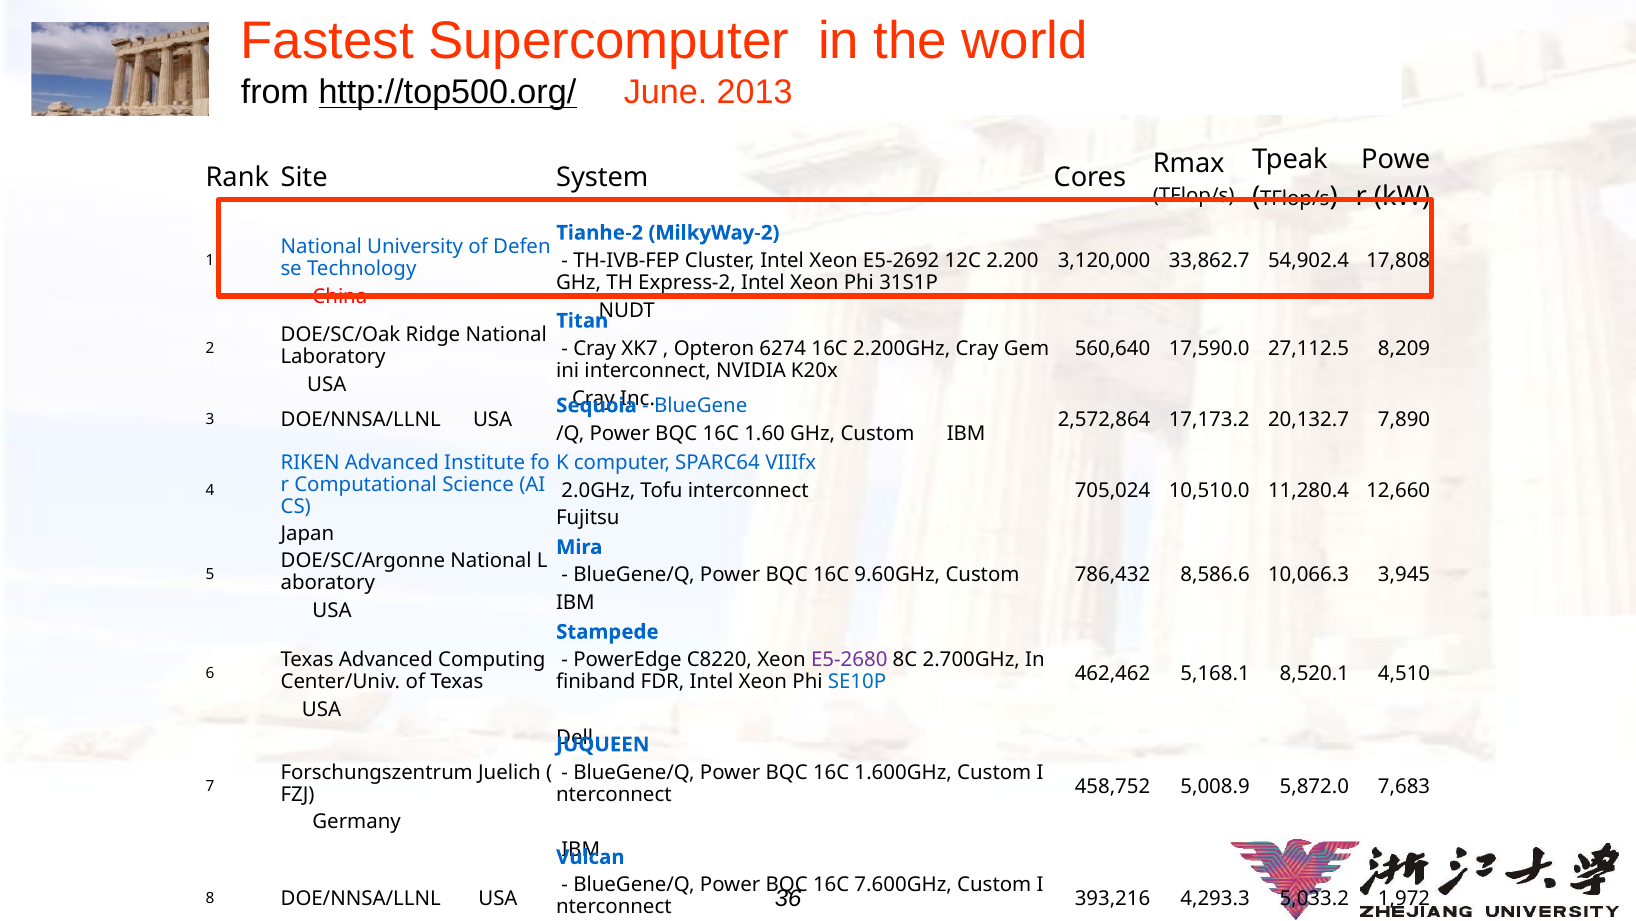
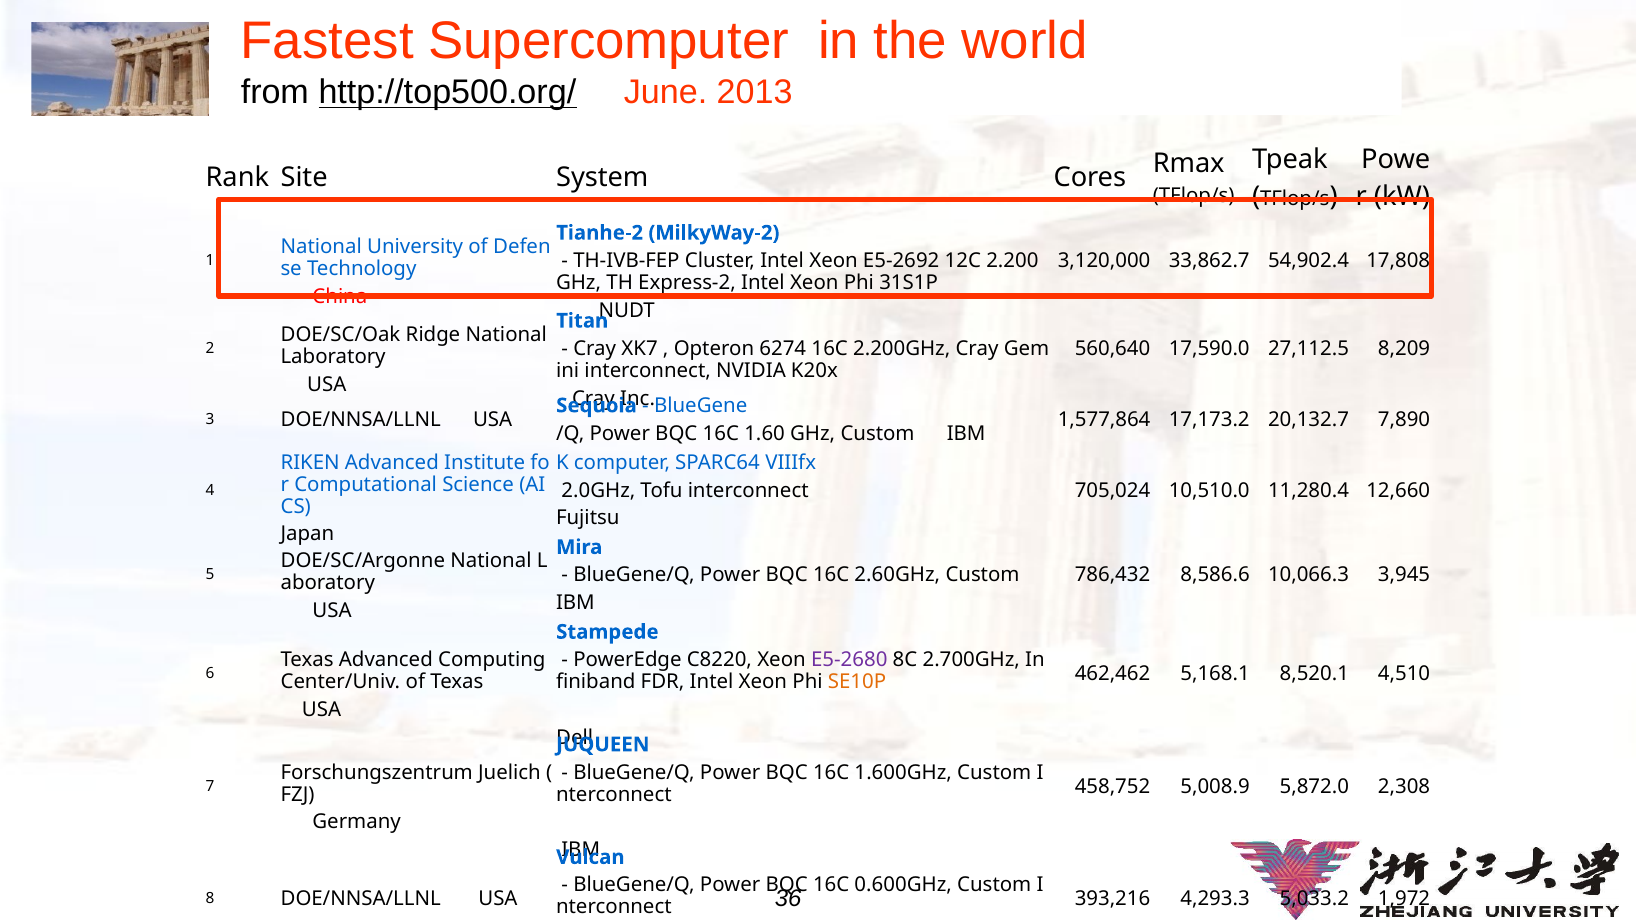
2,572,864: 2,572,864 -> 1,577,864 (1104, 419)
9.60GHz: 9.60GHz -> 2.60GHz (897, 575)
SE10P colour: blue -> orange (857, 681)
7,683: 7,683 -> 2,308 (1404, 786)
7.600GHz: 7.600GHz -> 0.600GHz (903, 884)
